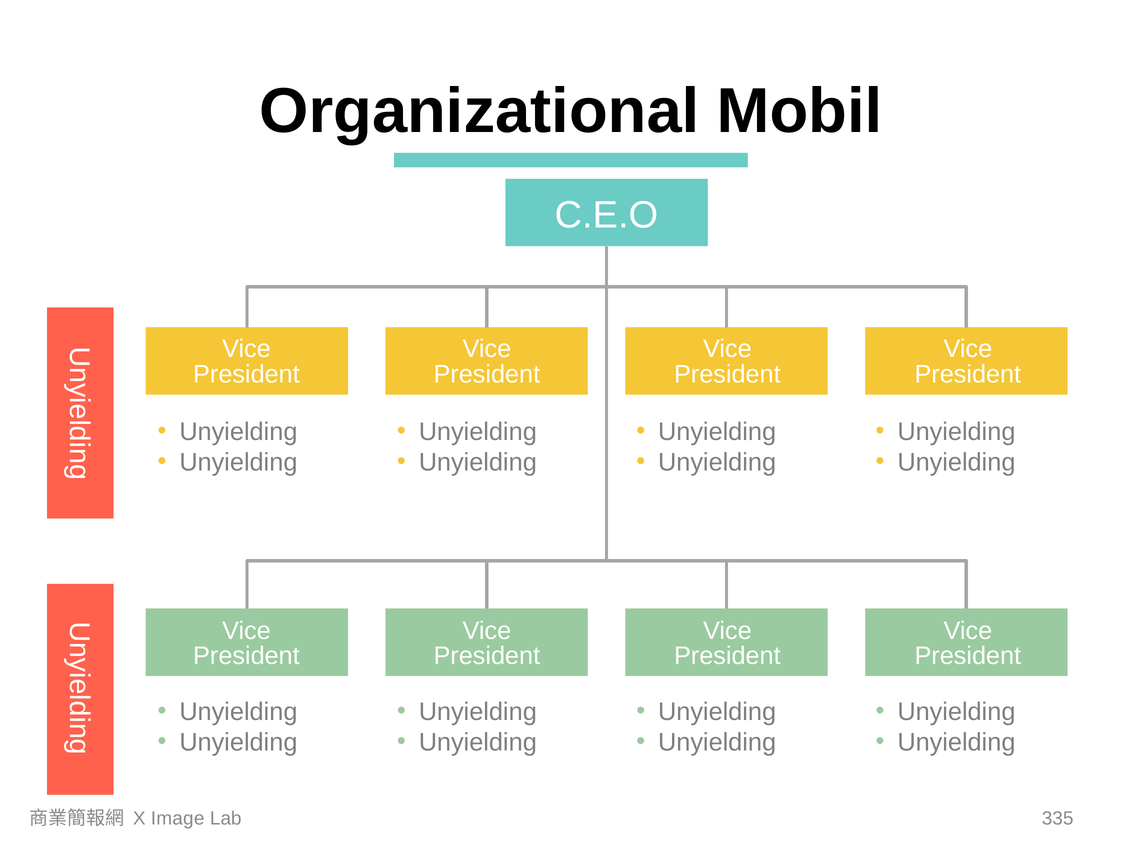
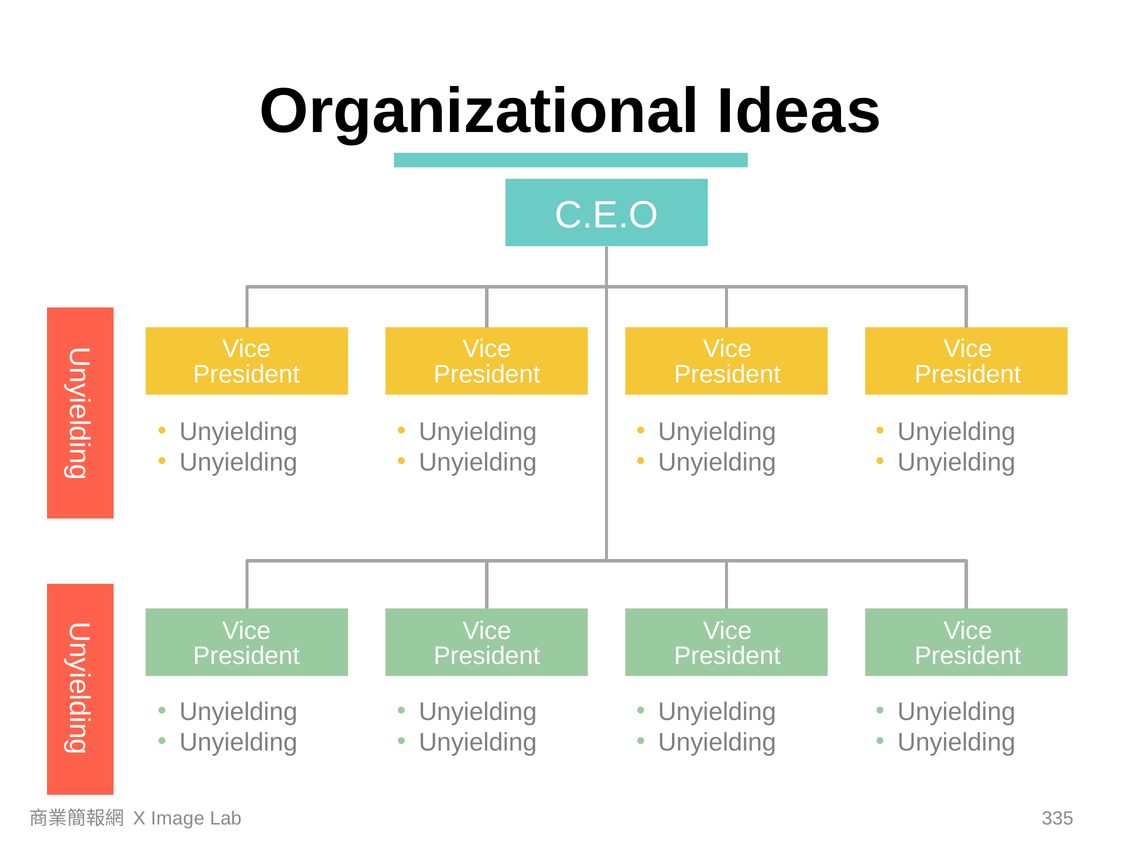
Mobil: Mobil -> Ideas (799, 111)
